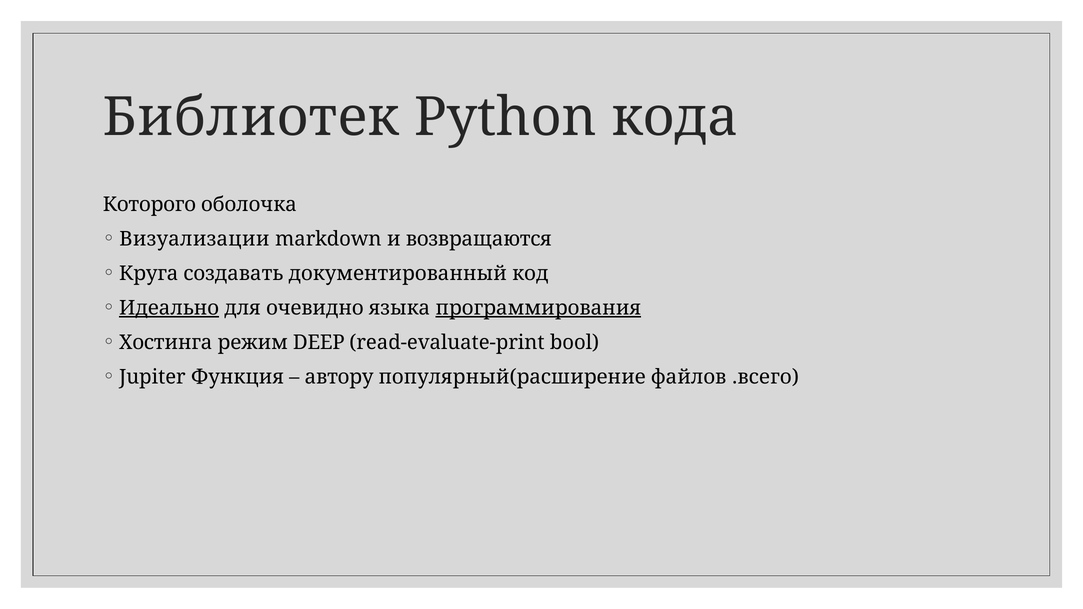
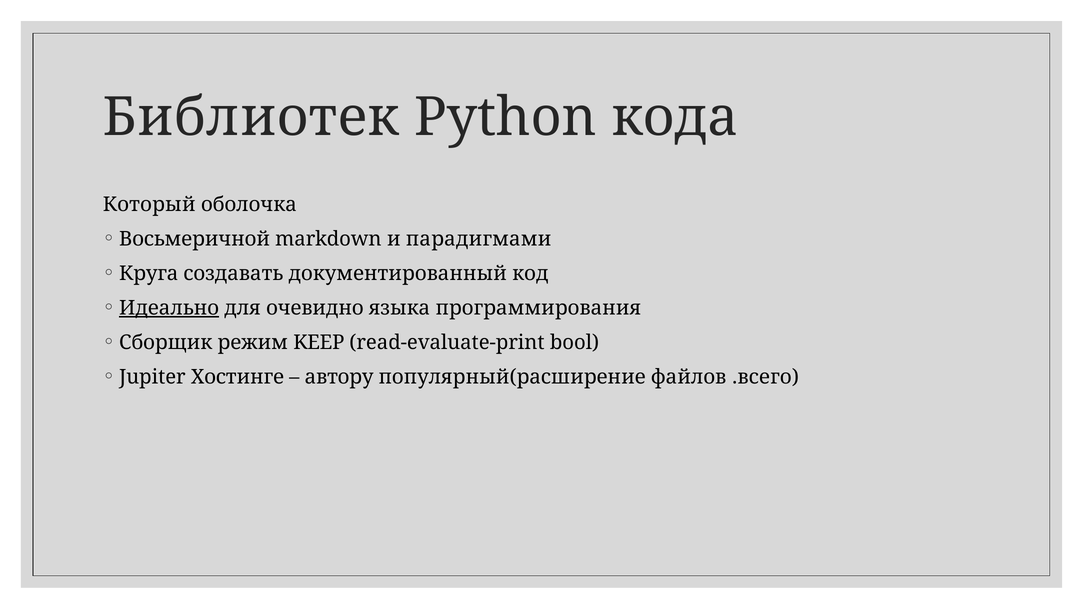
Которого: Которого -> Который (149, 204)
Визуализации: Визуализации -> Восьмеричной (195, 239)
возвращаются: возвращаются -> парадигмами (479, 239)
программирования underline: present -> none (538, 308)
Хостинга: Хостинга -> Сборщик (166, 343)
DEEP: DEEP -> KEEP (319, 343)
Функция: Функция -> Хостинге (237, 377)
